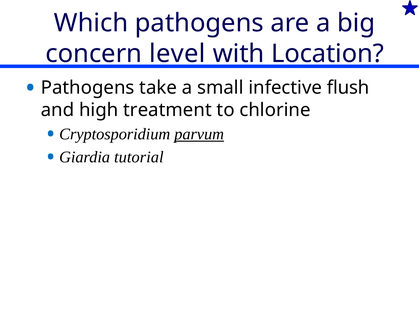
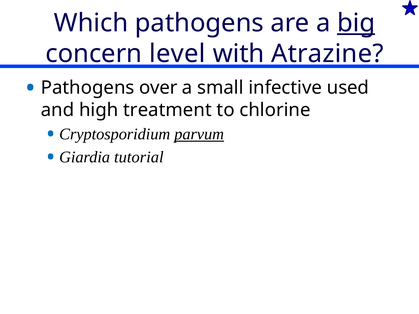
big underline: none -> present (356, 23)
Location: Location -> Atrazine (327, 54)
take: take -> over (158, 88)
flush: flush -> used (348, 88)
